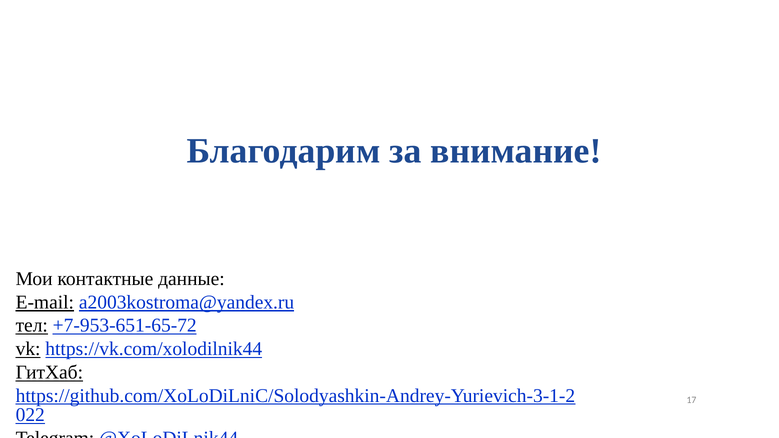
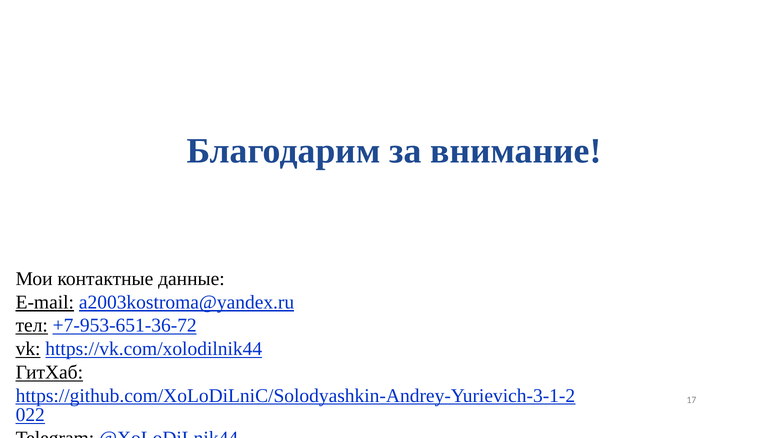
+7-953-651-65-72: +7-953-651-65-72 -> +7-953-651-36-72 (125, 326)
